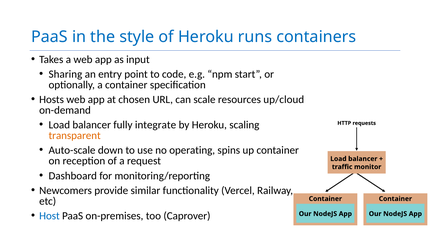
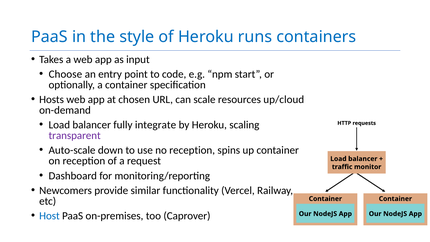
Sharing: Sharing -> Choose (65, 74)
transparent colour: orange -> purple (75, 136)
no operating: operating -> reception (192, 150)
